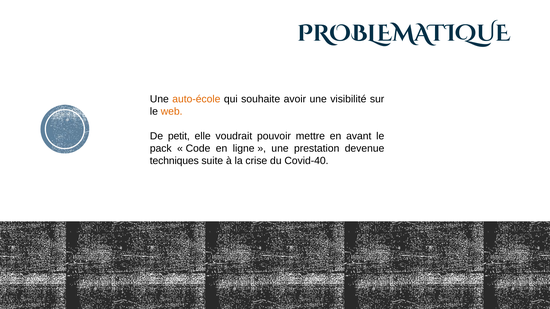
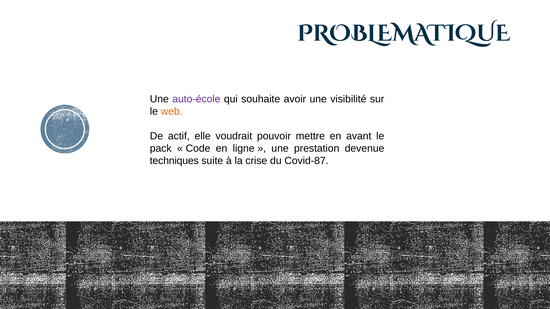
auto-école colour: orange -> purple (196, 99)
petit: petit -> actif (179, 136)
Covid-40: Covid-40 -> Covid-87 (306, 161)
